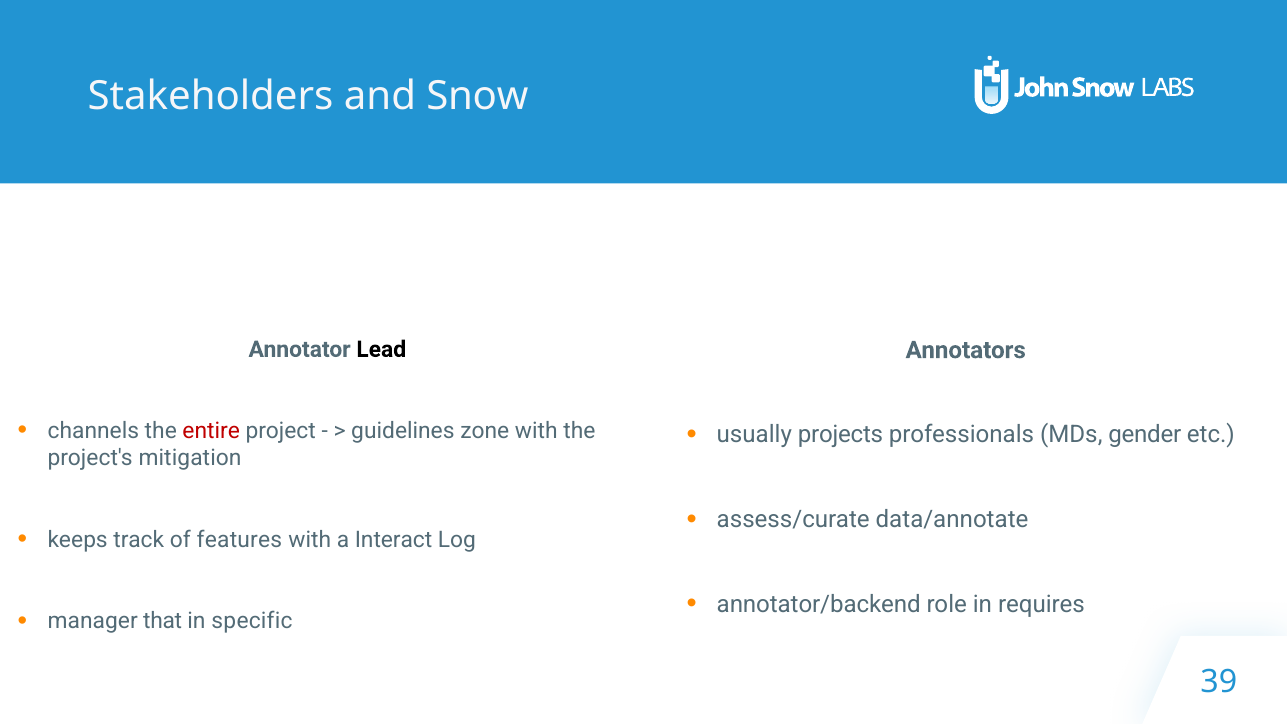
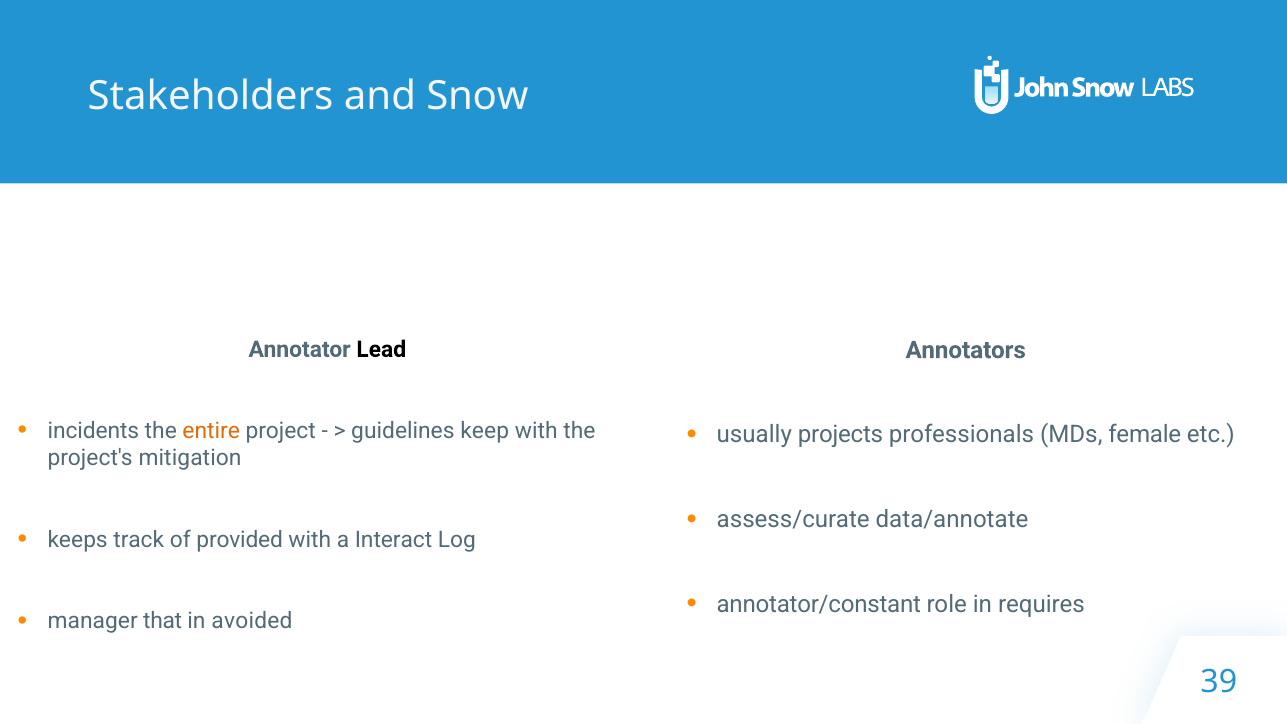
channels: channels -> incidents (93, 431)
entire colour: red -> orange (211, 431)
zone: zone -> keep (485, 431)
gender: gender -> female (1145, 435)
features: features -> provided (240, 540)
annotator/backend: annotator/backend -> annotator/constant (819, 604)
specific: specific -> avoided (252, 621)
